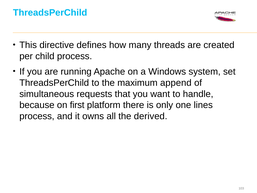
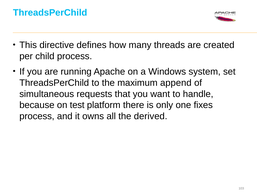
first: first -> test (77, 105)
lines: lines -> fixes (203, 105)
